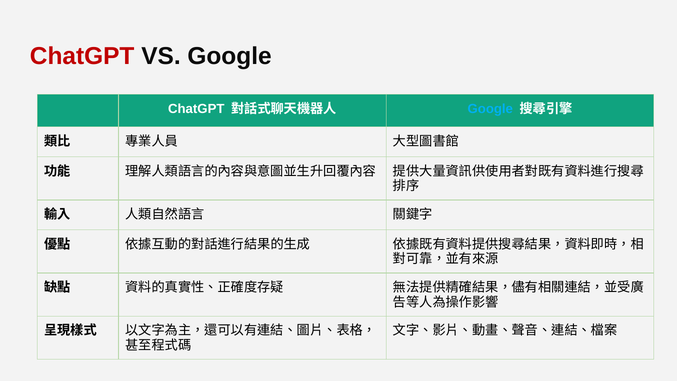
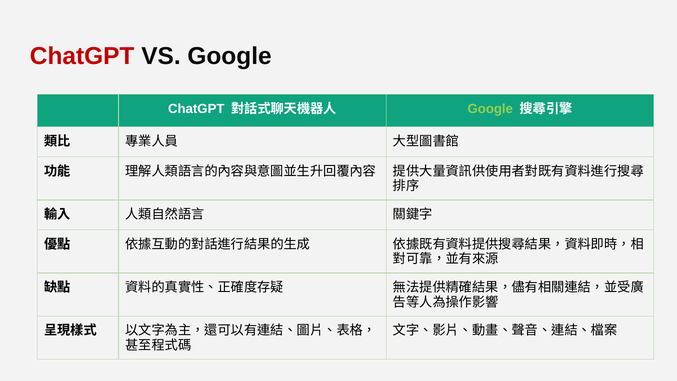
Google colour: light blue -> light green (490, 109)
